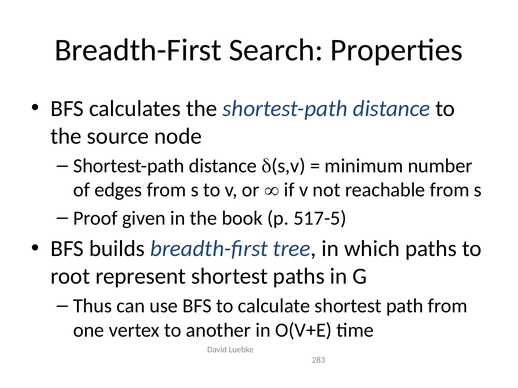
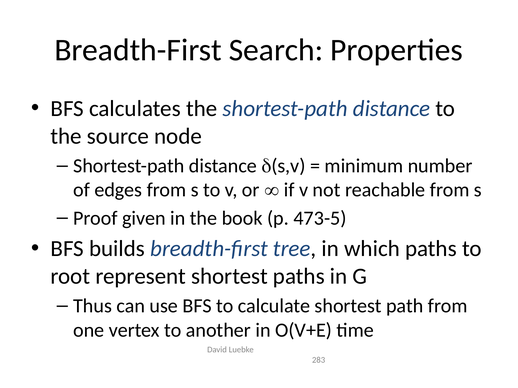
517-5: 517-5 -> 473-5 (320, 218)
